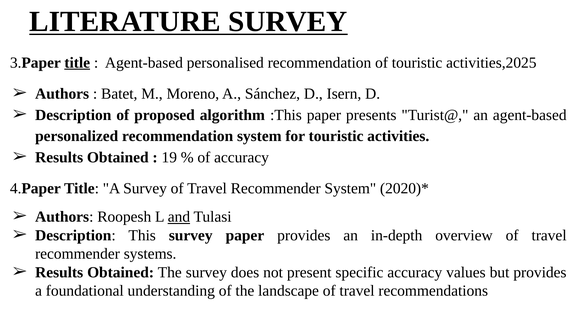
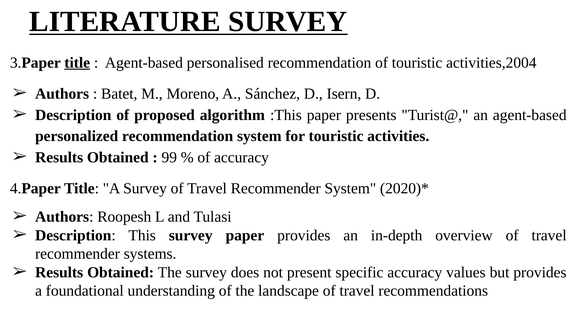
activities,2025: activities,2025 -> activities,2004 (491, 63)
19: 19 -> 99 (169, 158)
and underline: present -> none (179, 217)
